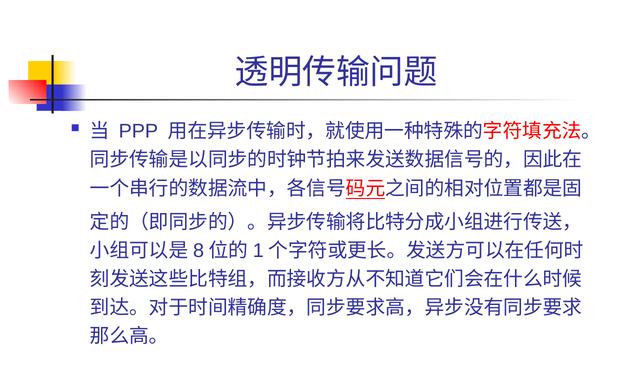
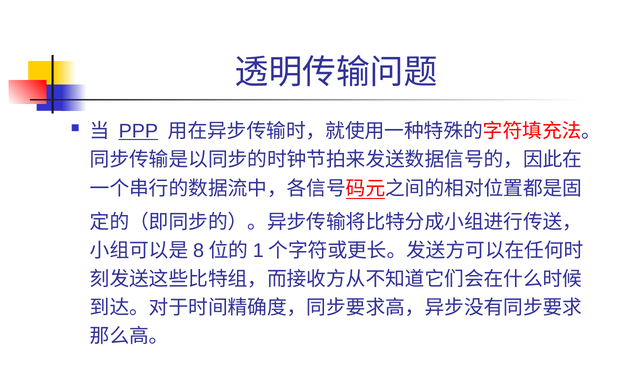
PPP underline: none -> present (138, 131)
